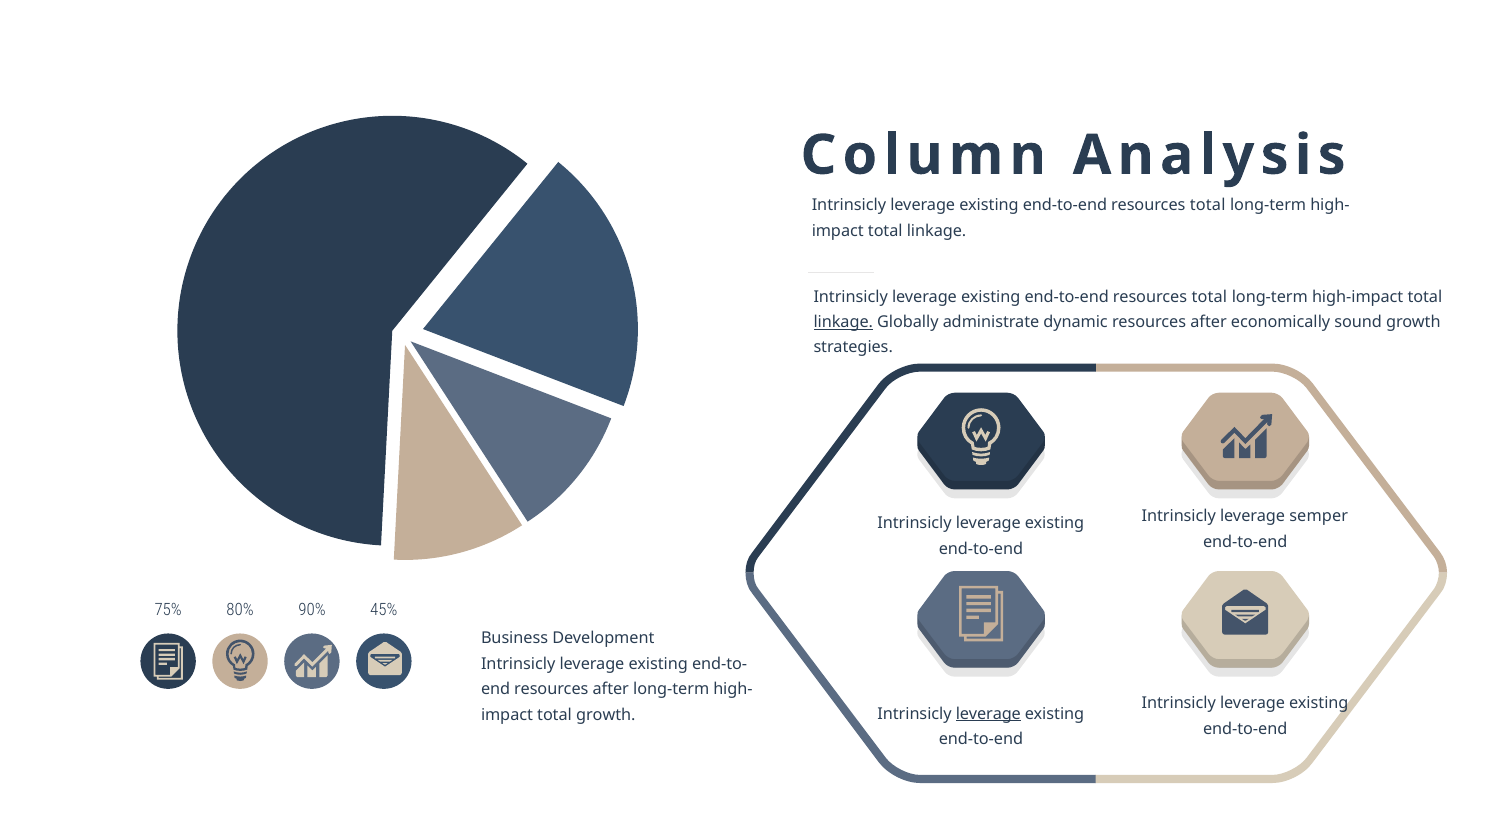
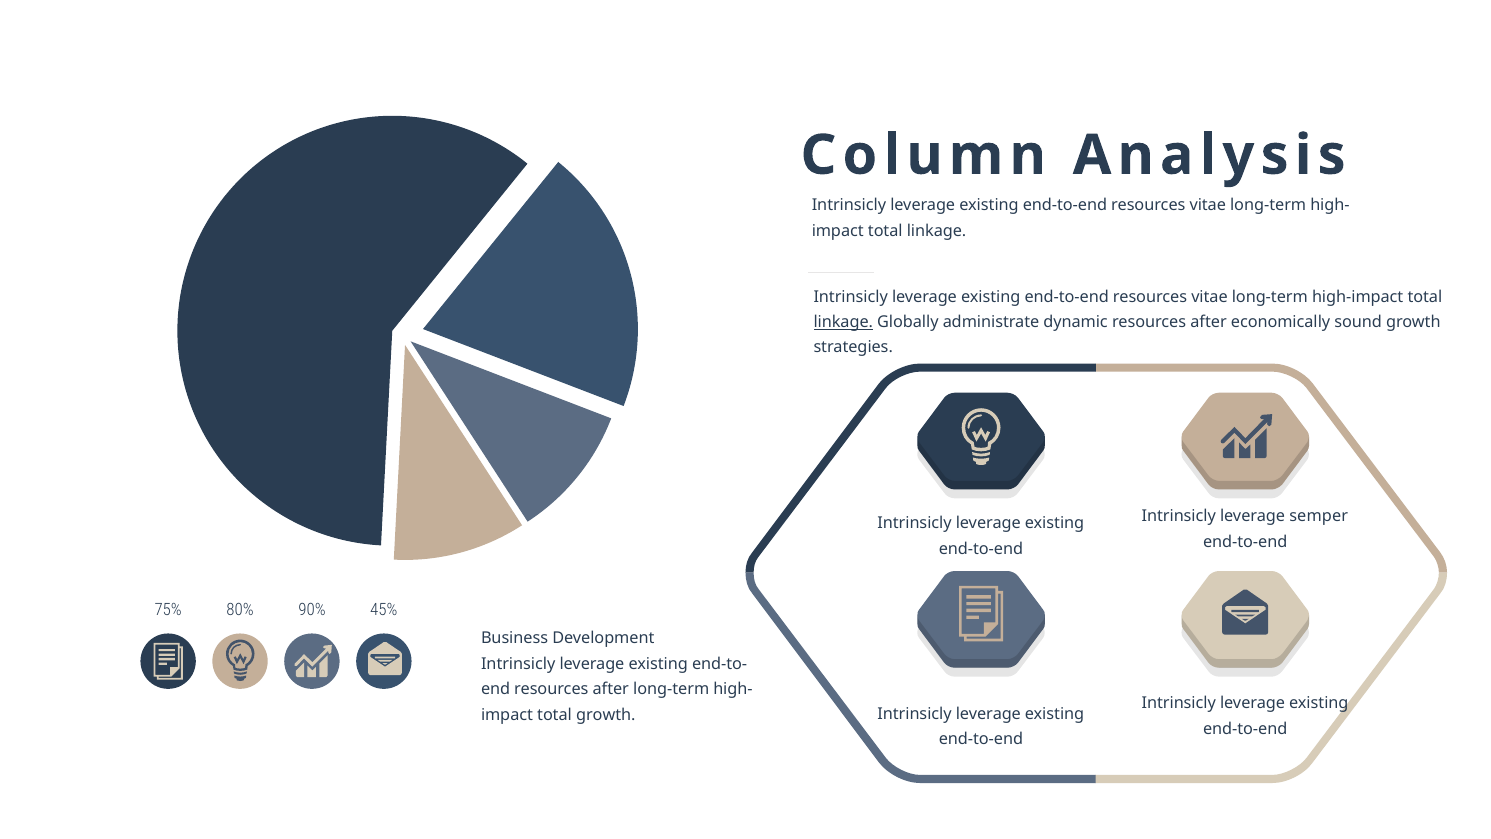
total: total -> vitae (1208, 205)
total: total -> vitae (1209, 297)
leverage underline: present -> none (988, 713)
